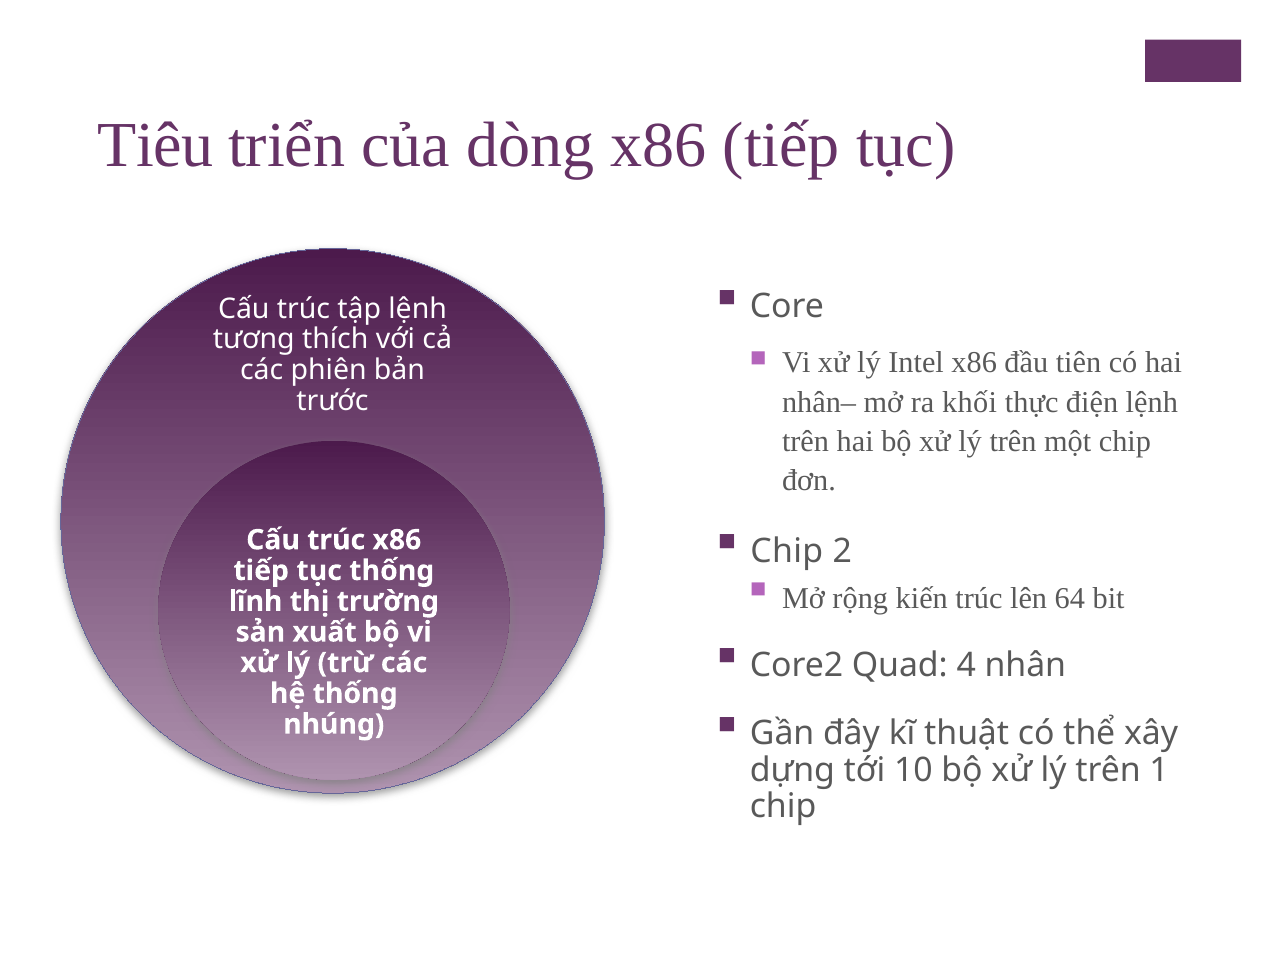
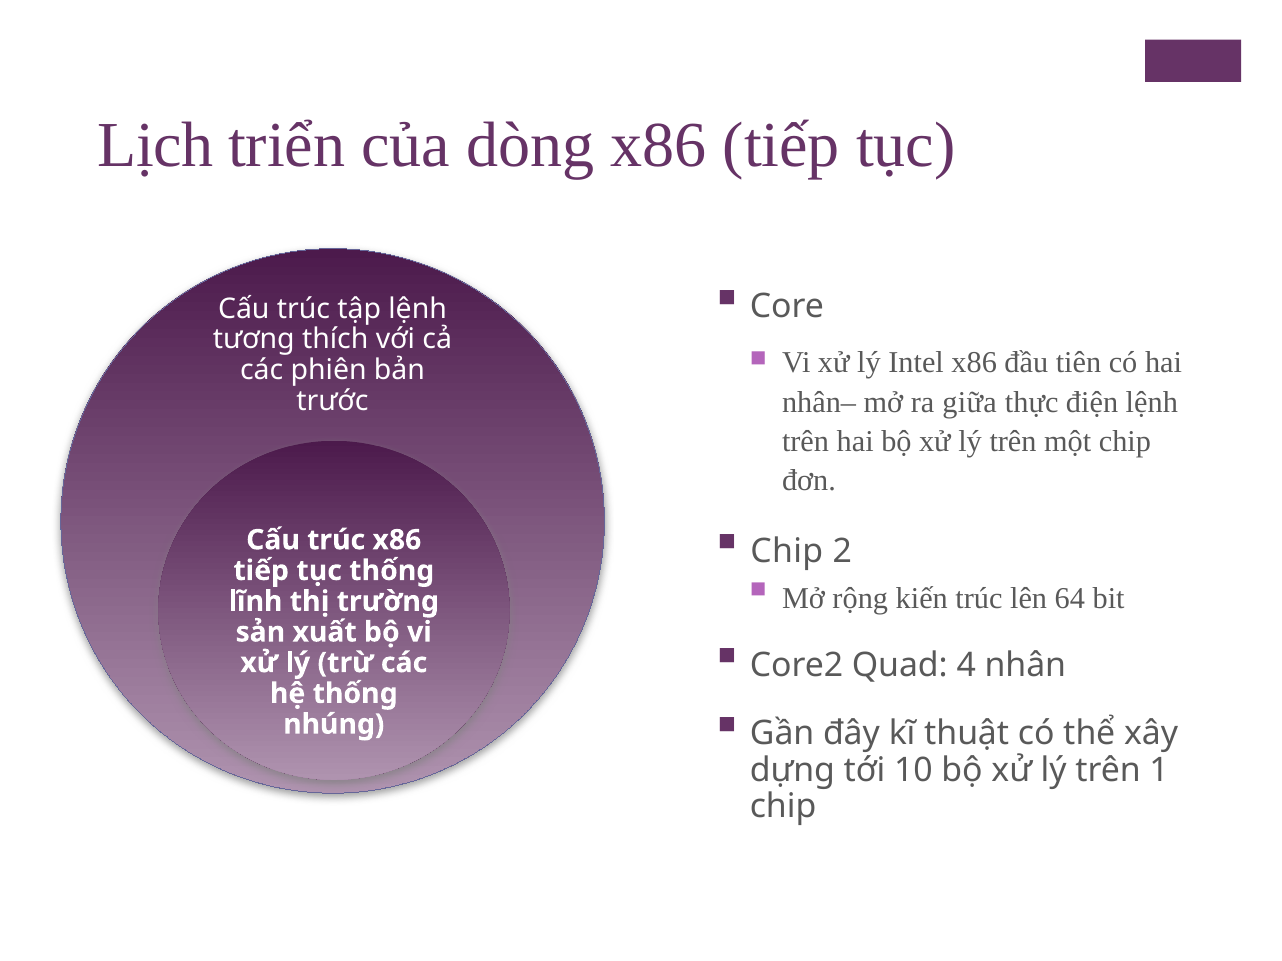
Tiêu: Tiêu -> Lịch (156, 146)
khối: khối -> giữa (970, 402)
